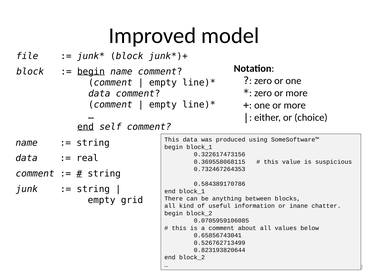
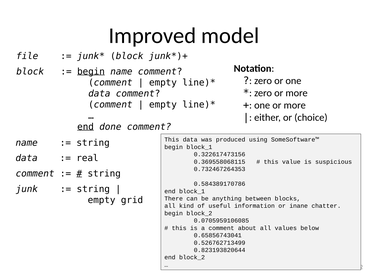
self: self -> done (110, 127)
